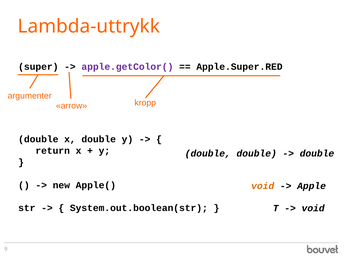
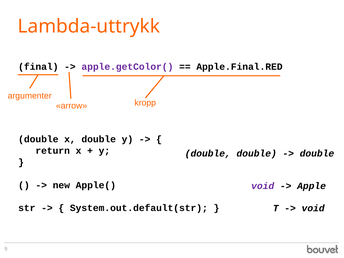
super: super -> final (38, 67)
Apple.Super.RED: Apple.Super.RED -> Apple.Final.RED (239, 67)
void colour: orange -> purple (263, 186)
System.out.boolean(str: System.out.boolean(str -> System.out.default(str (139, 208)
